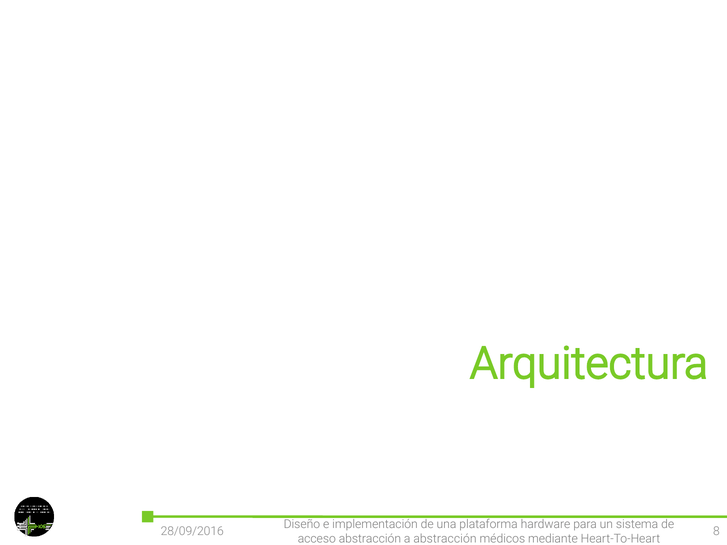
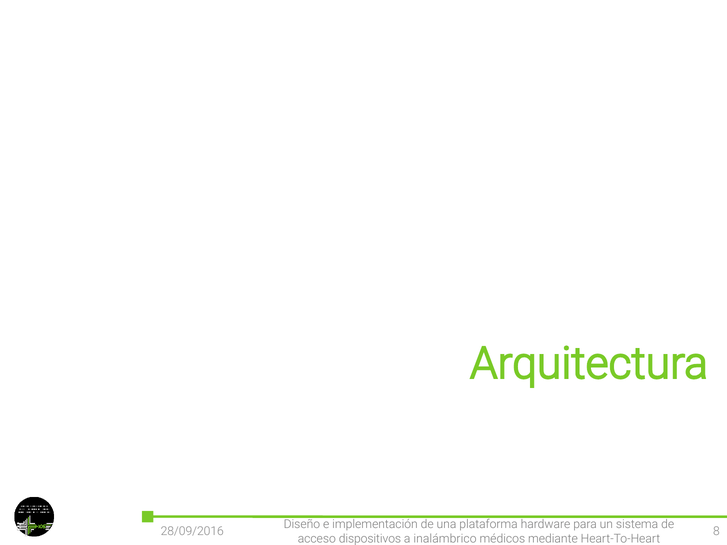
acceso abstracción: abstracción -> dispositivos (370, 539)
a abstracción: abstracción -> inalámbrico (445, 539)
